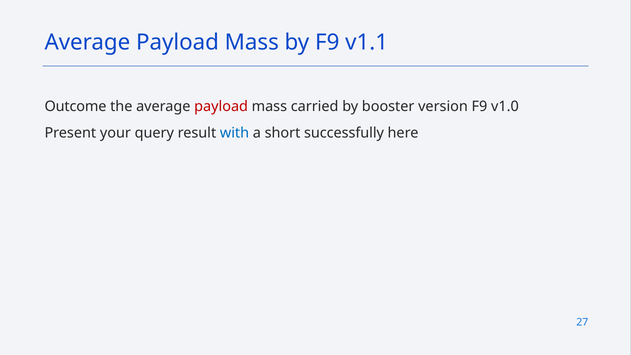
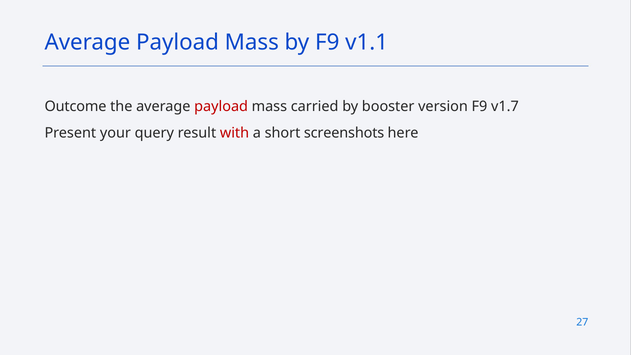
v1.0: v1.0 -> v1.7 (505, 106)
with colour: blue -> red (235, 133)
successfully: successfully -> screenshots (344, 133)
